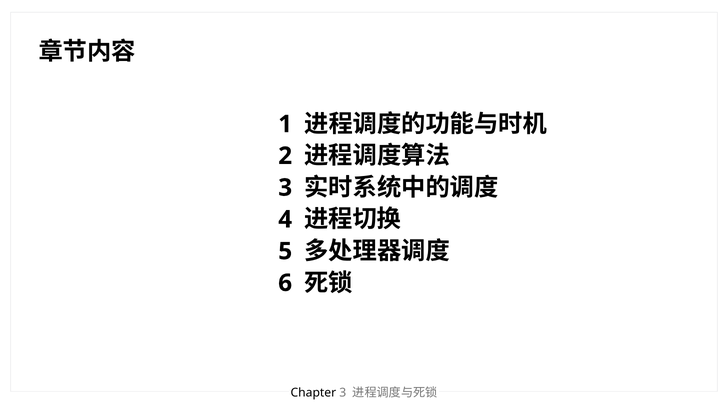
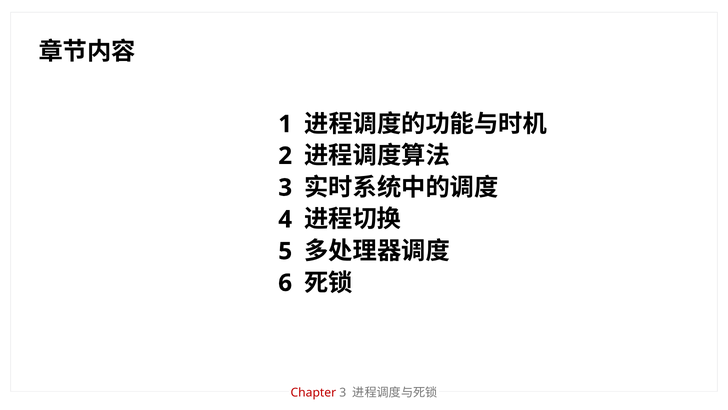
Chapter colour: black -> red (313, 392)
